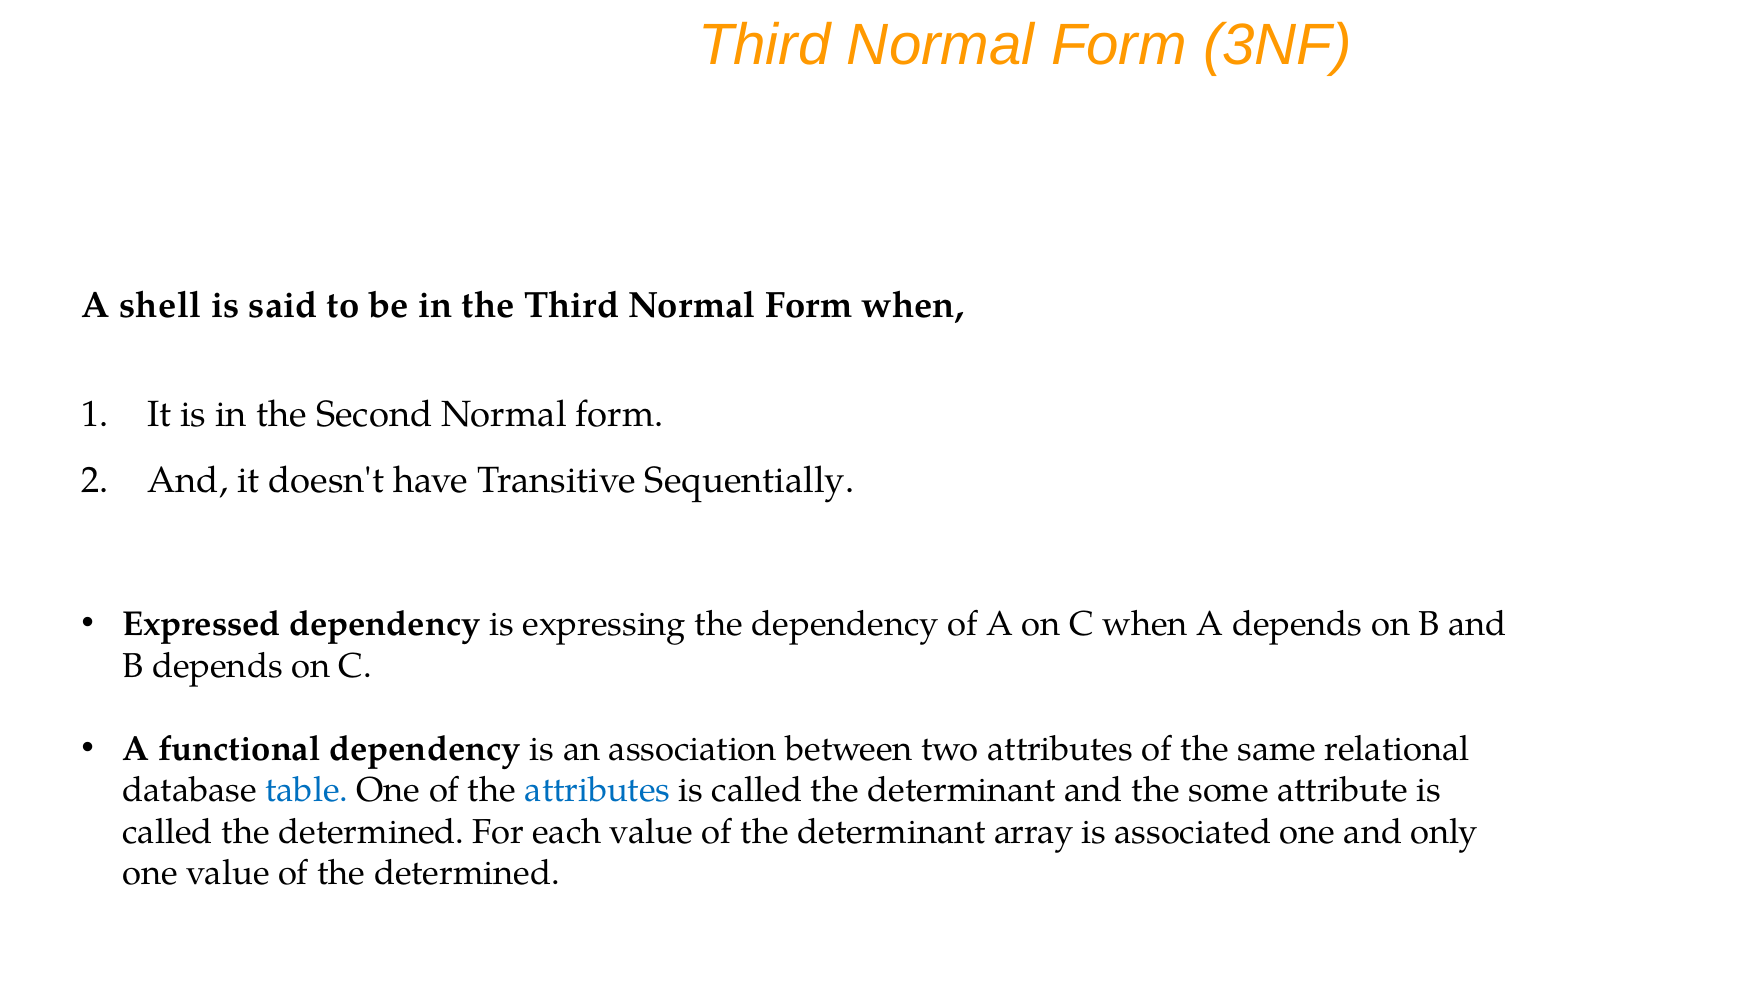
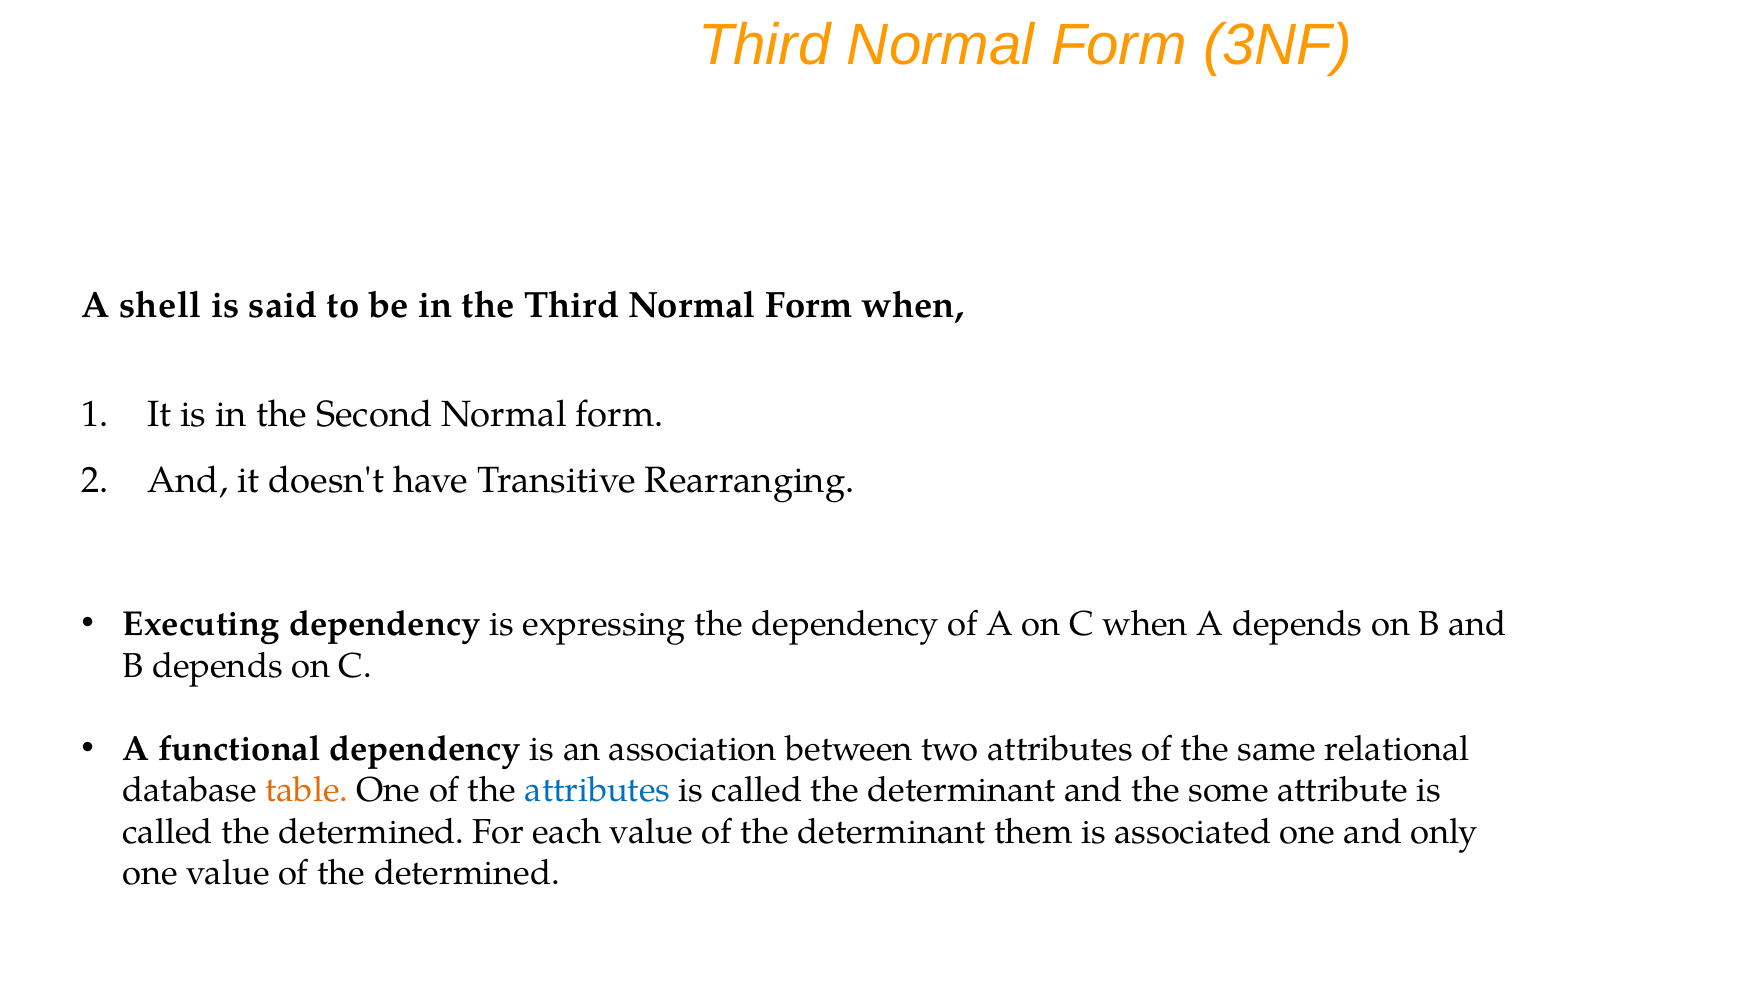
Sequentially: Sequentially -> Rearranging (750, 480)
Expressed: Expressed -> Executing (201, 624)
table colour: blue -> orange (307, 790)
array: array -> them (1034, 832)
